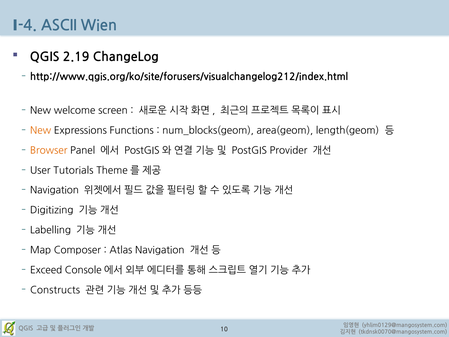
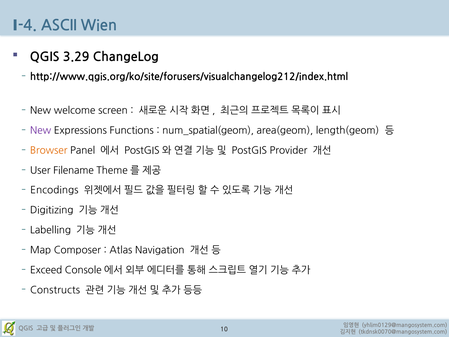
2.19: 2.19 -> 3.29 (76, 57)
New colour: orange -> purple (41, 130)
num_blocks(geom: num_blocks(geom -> num_spatial(geom (208, 130)
Tutorials: Tutorials -> Filename (74, 170)
Navigation: Navigation -> Encodings (54, 190)
